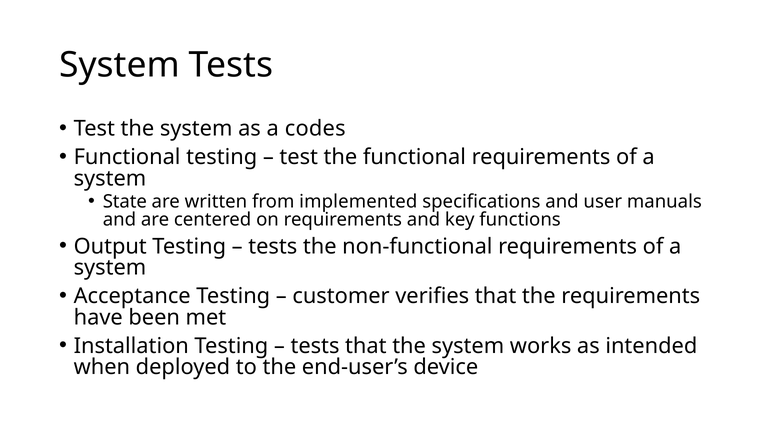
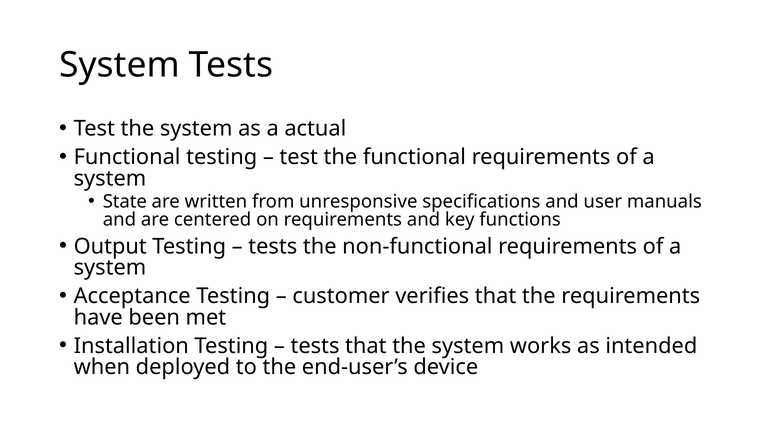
codes: codes -> actual (315, 129)
implemented: implemented -> unresponsive (358, 202)
